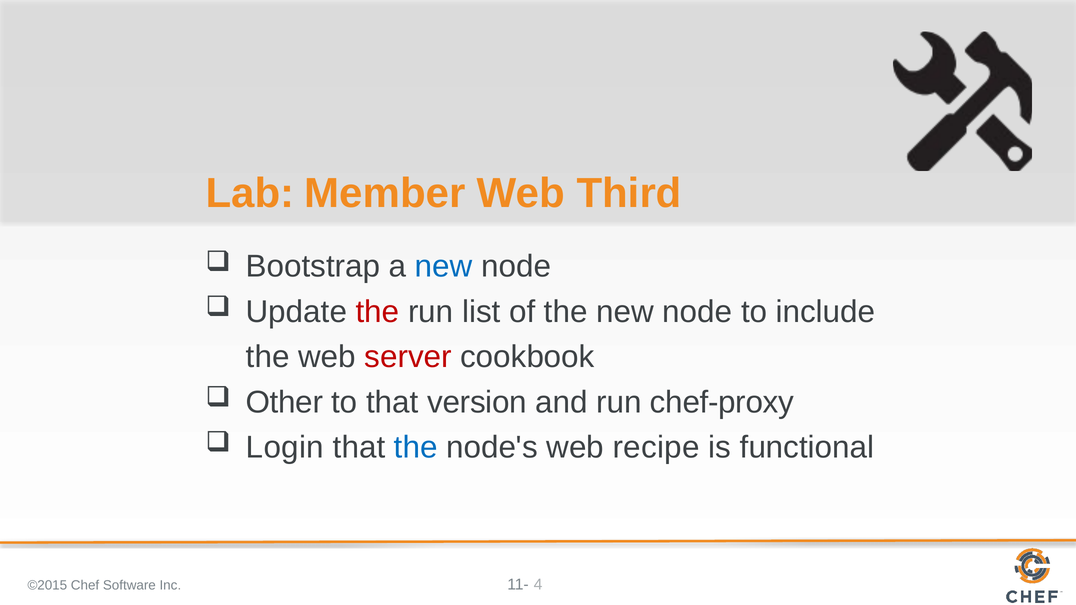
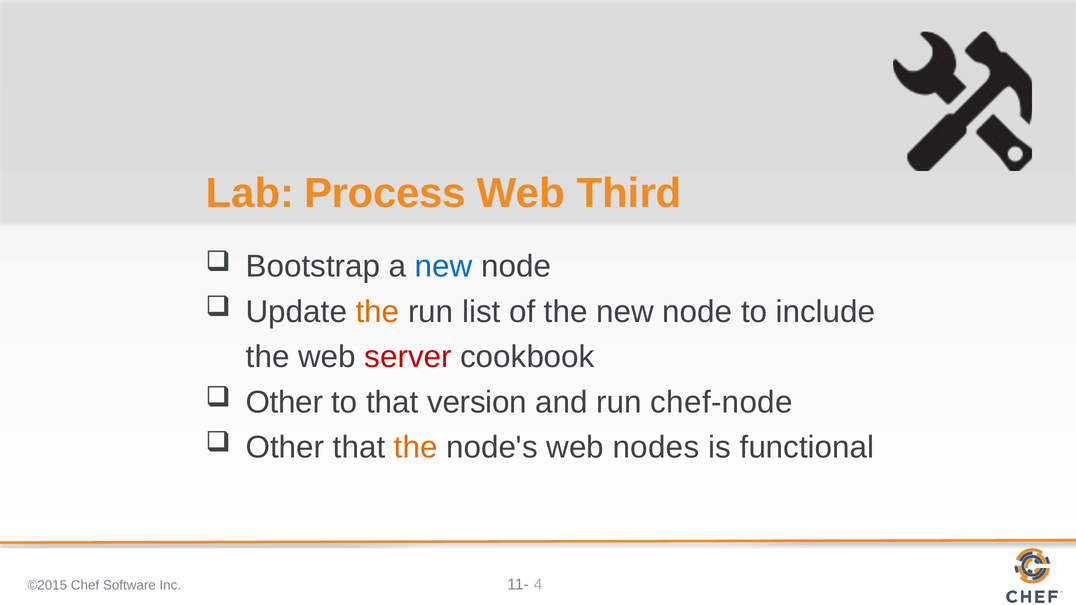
Member: Member -> Process (385, 194)
the colour: red -> orange (378, 312)
chef-proxy: chef-proxy -> chef-node (722, 402)
Login: Login -> Other (285, 448)
the colour: blue -> orange (416, 448)
recipe: recipe -> nodes (656, 448)
